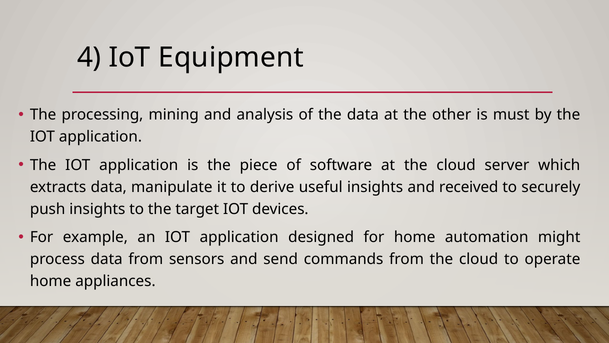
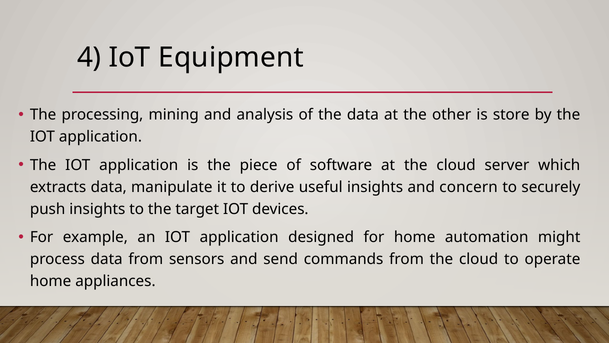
must: must -> store (511, 115)
received: received -> concern (469, 187)
